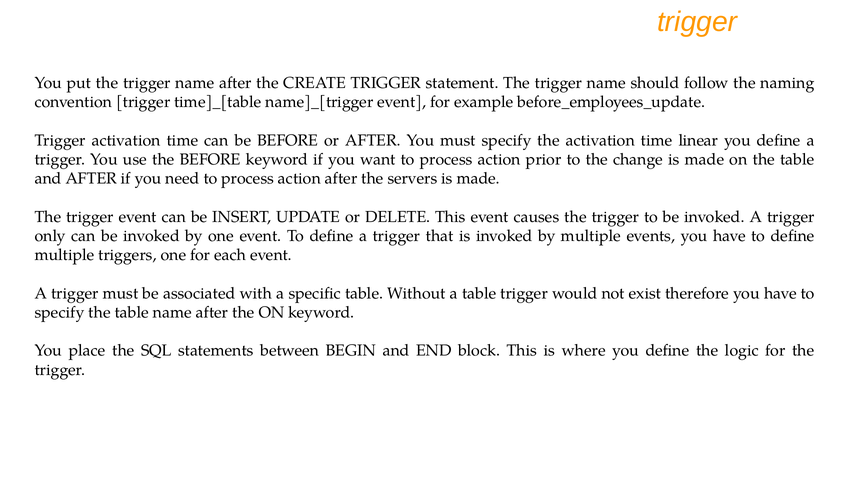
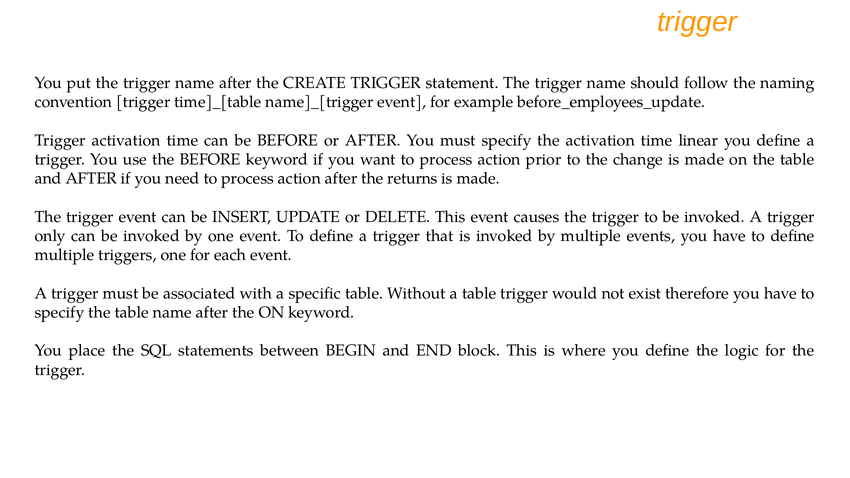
servers: servers -> returns (413, 179)
